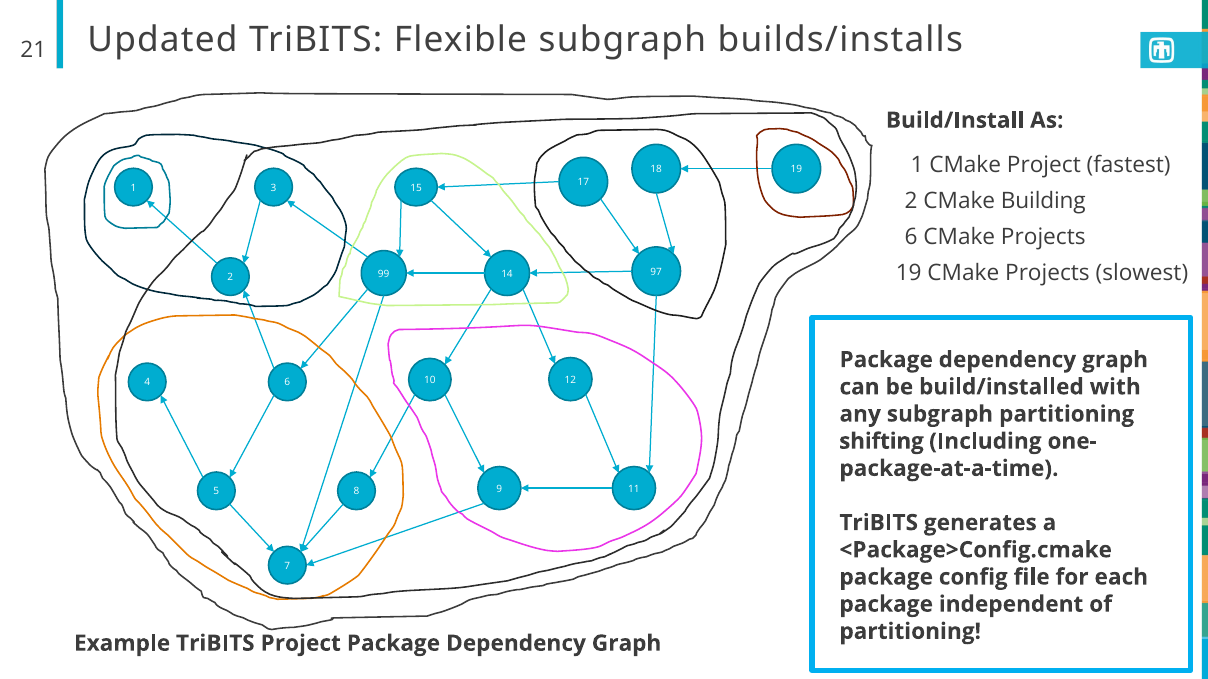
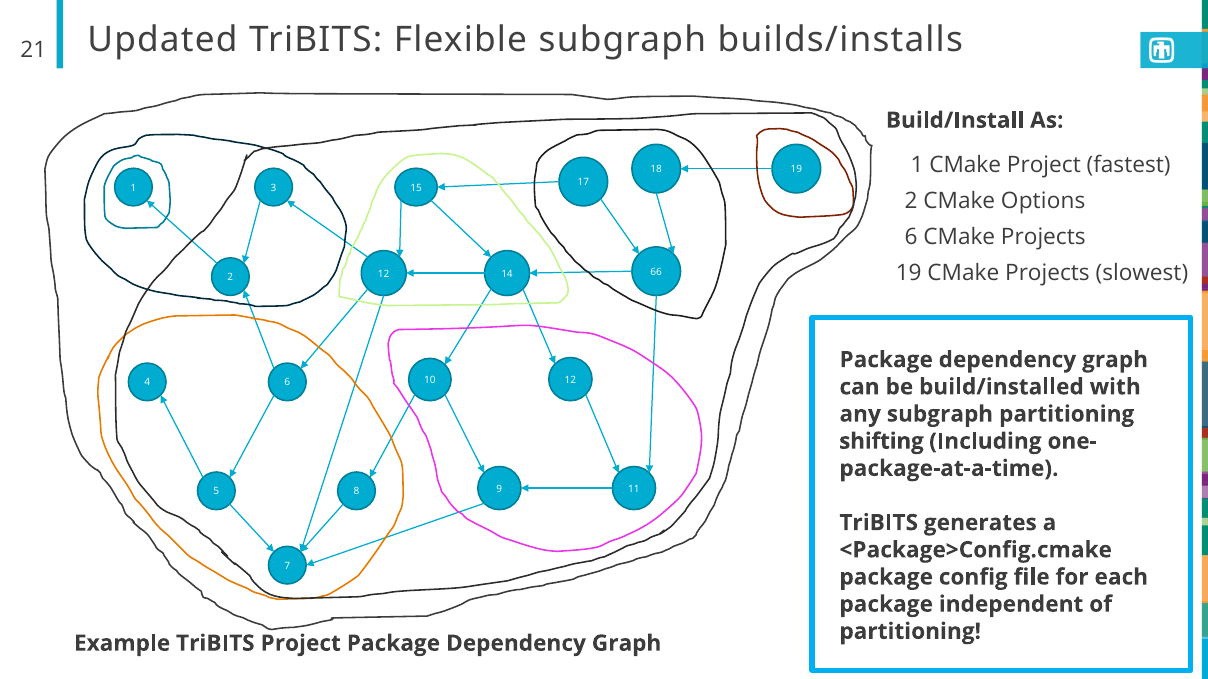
Building: Building -> Options (1043, 201)
2 99: 99 -> 12 (384, 274)
97: 97 -> 66 (656, 272)
